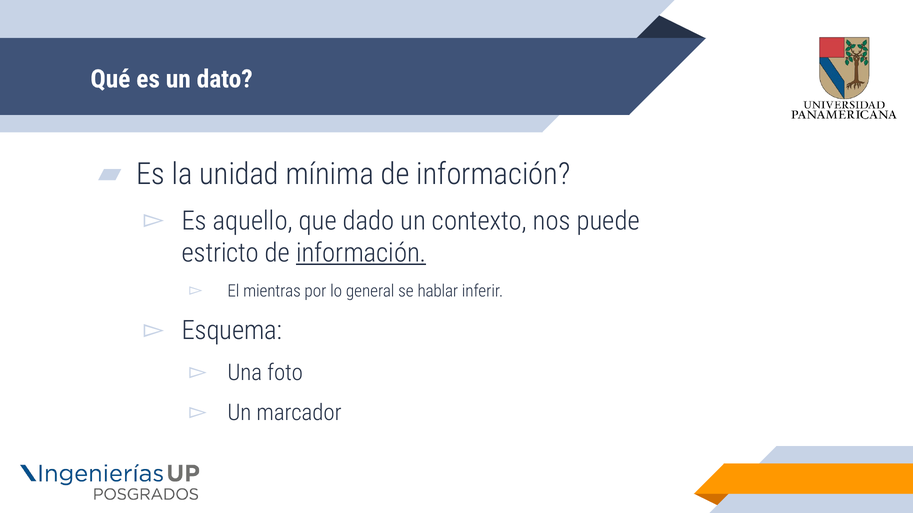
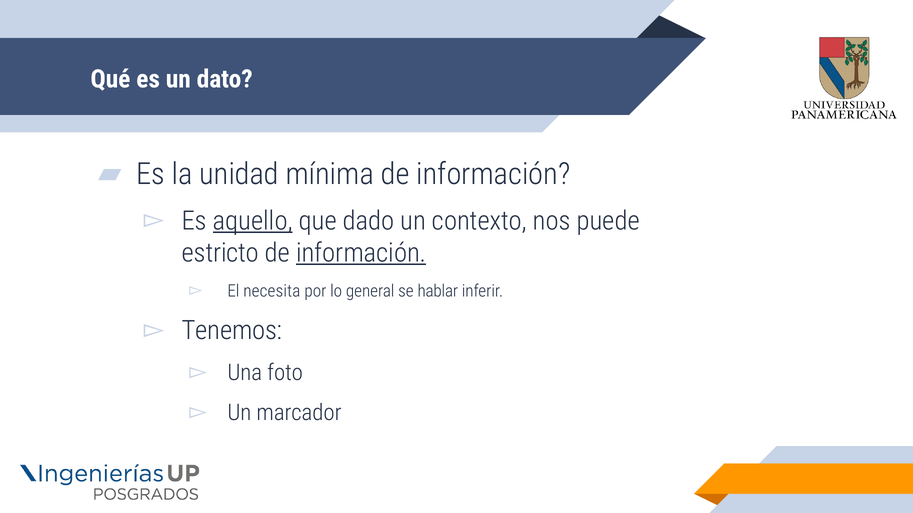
aquello underline: none -> present (253, 221)
mientras: mientras -> necesita (272, 291)
Esquema: Esquema -> Tenemos (232, 331)
